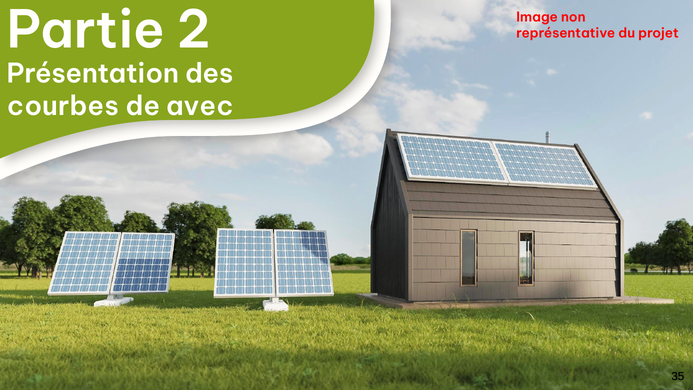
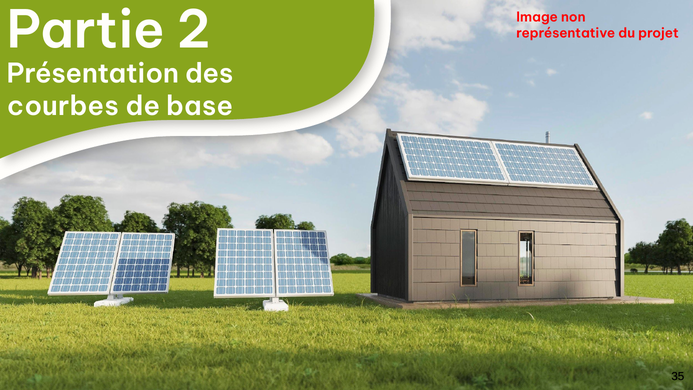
avec: avec -> base (200, 106)
